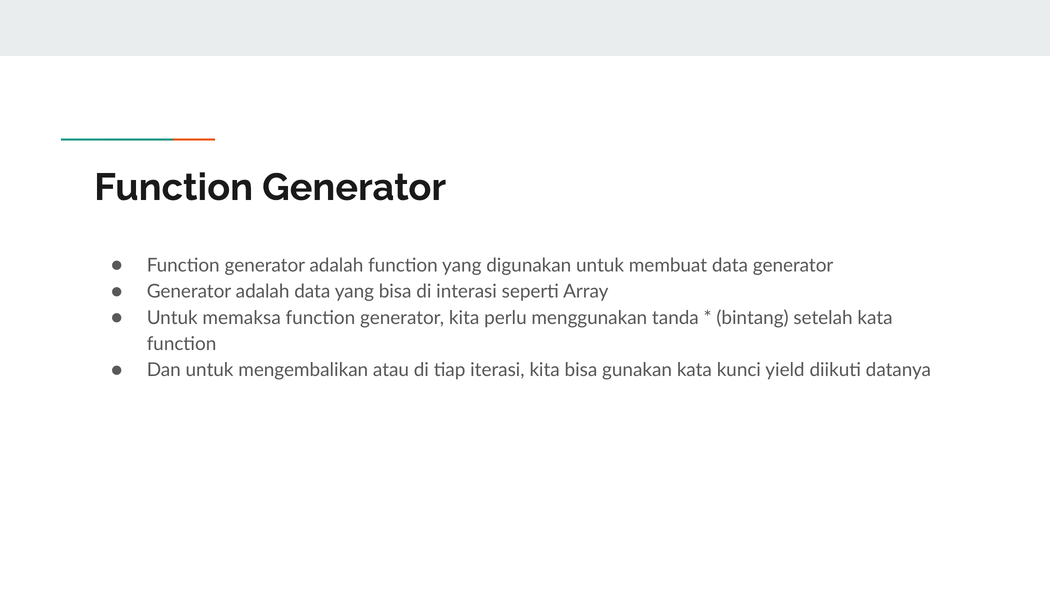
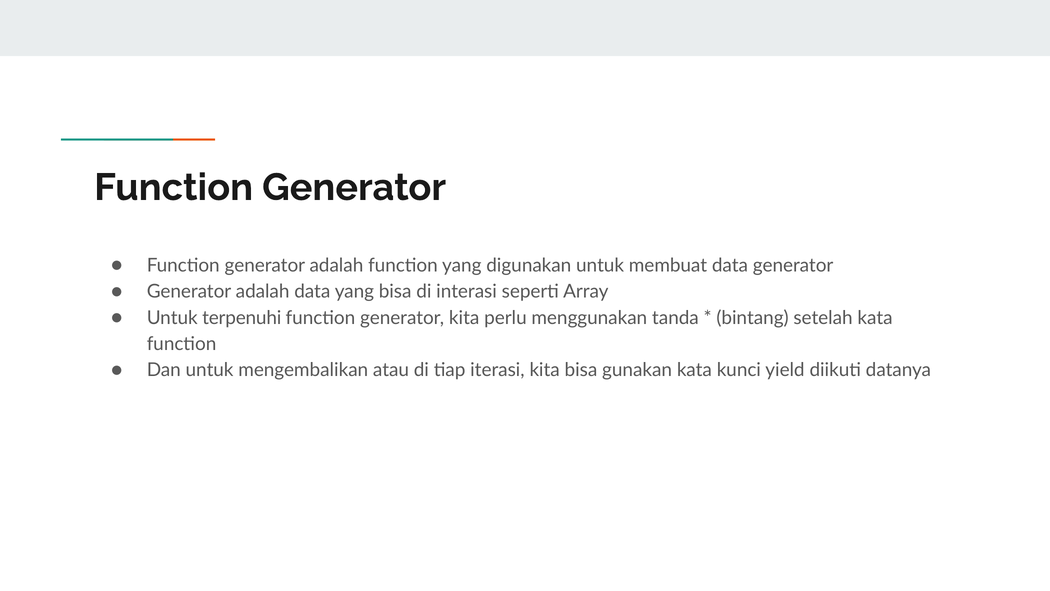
memaksa: memaksa -> terpenuhi (242, 318)
